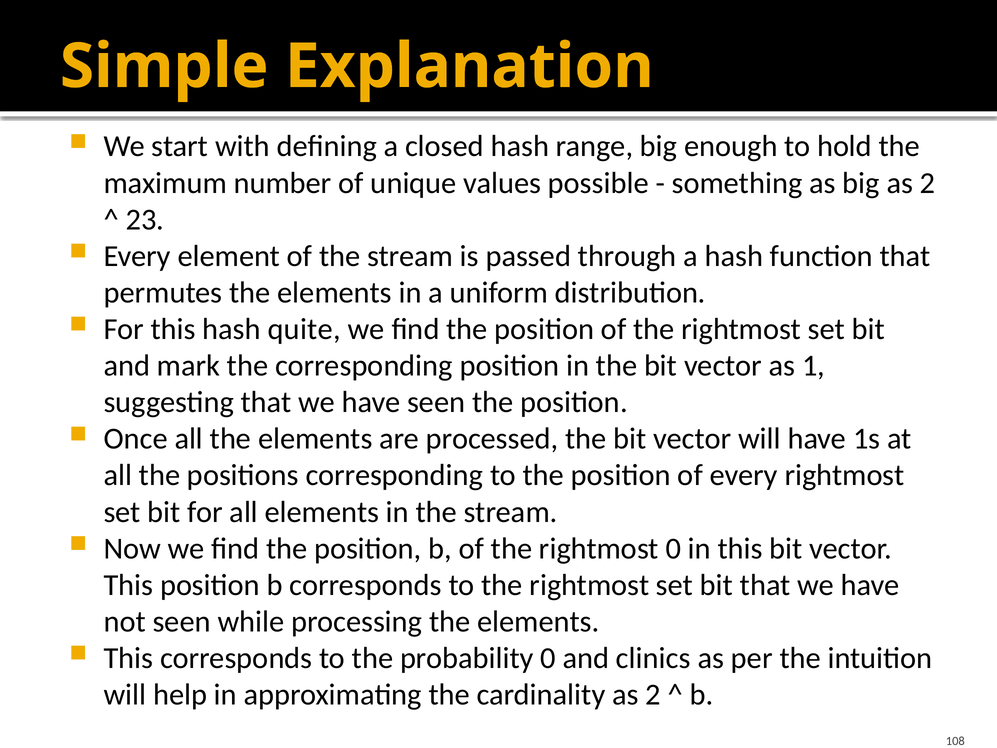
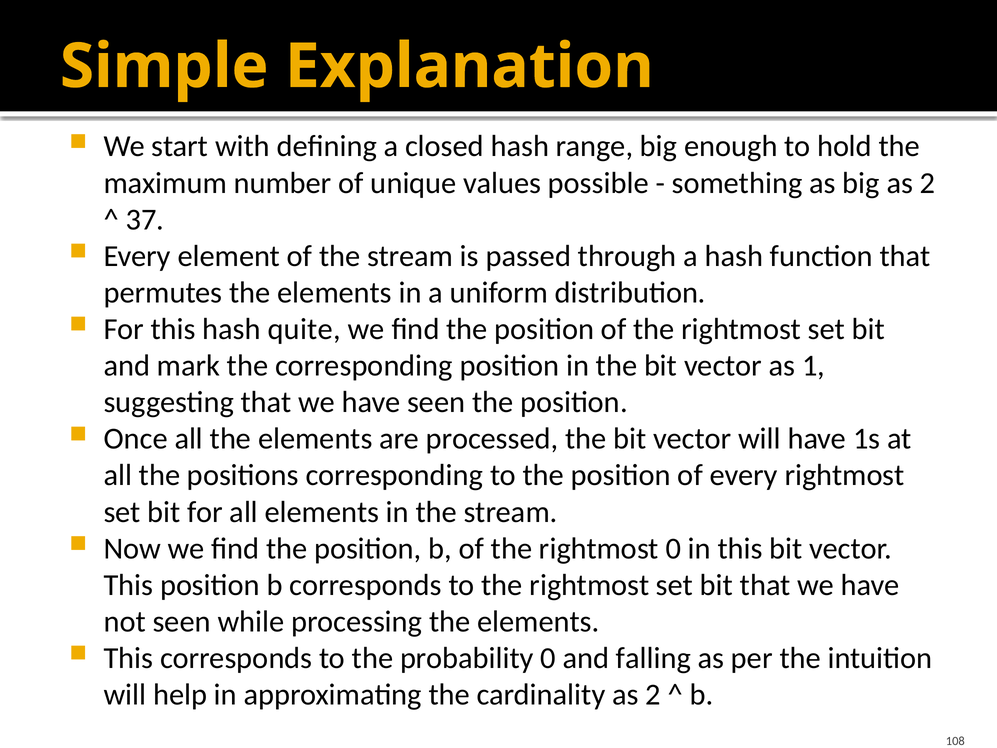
23: 23 -> 37 (145, 219)
clinics: clinics -> falling (653, 658)
